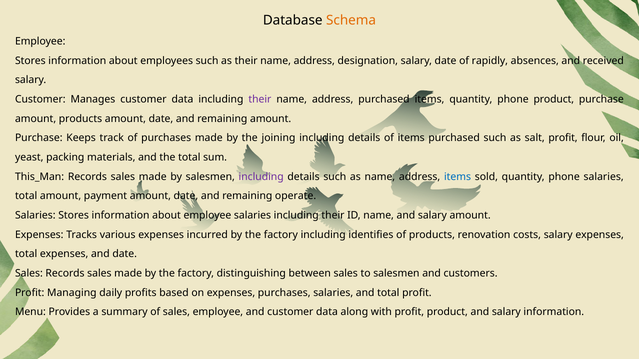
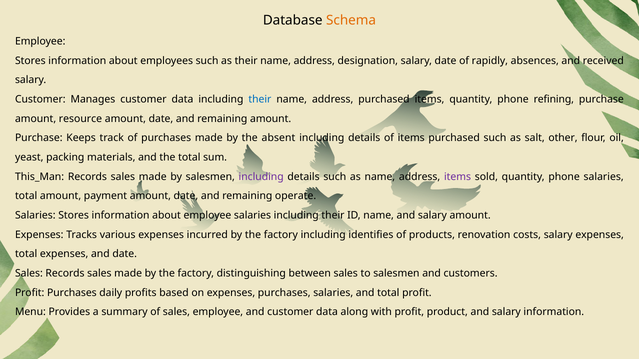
their colour: purple -> blue (260, 99)
phone product: product -> refining (554, 99)
amount products: products -> resource (80, 119)
joining: joining -> absent (278, 138)
salt profit: profit -> other (563, 138)
items colour: blue -> purple (458, 177)
Profit Managing: Managing -> Purchases (72, 293)
